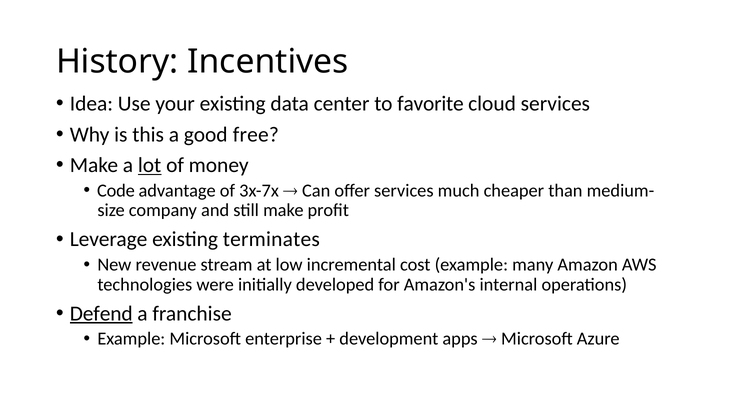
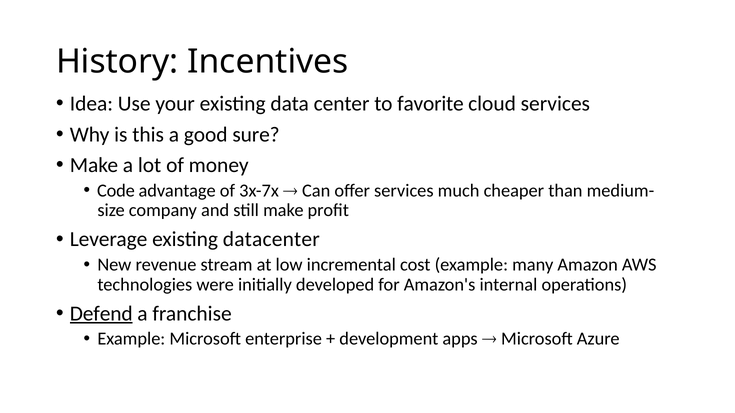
free: free -> sure (256, 135)
lot underline: present -> none (150, 165)
terminates: terminates -> datacenter (271, 240)
